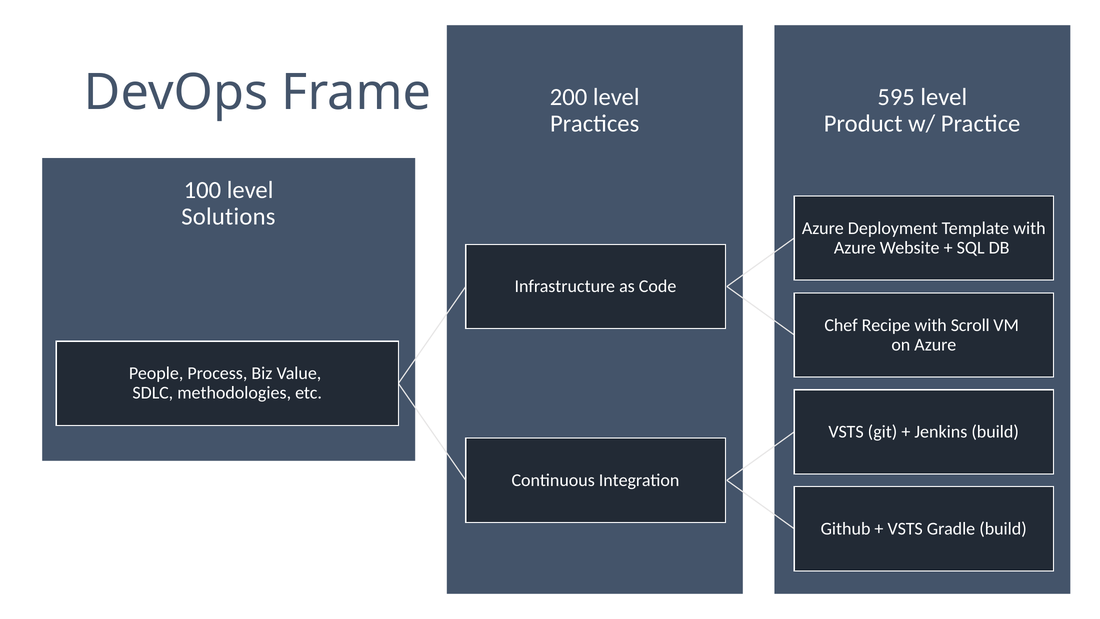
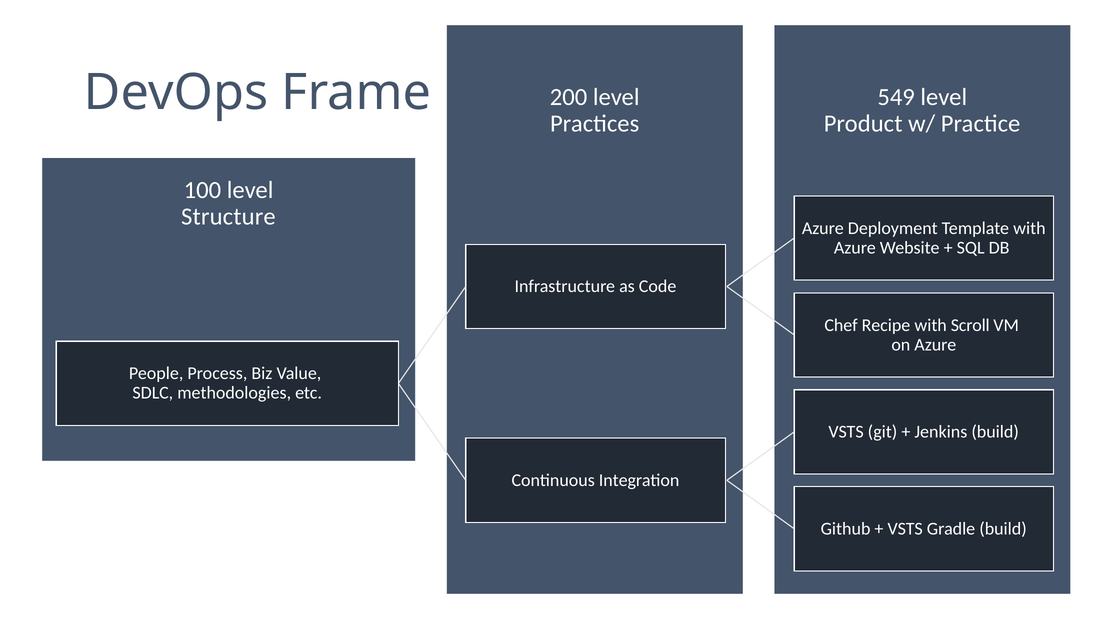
595: 595 -> 549 (896, 97)
Solutions: Solutions -> Structure (228, 217)
